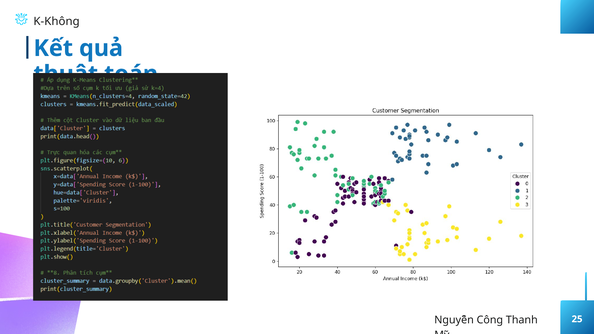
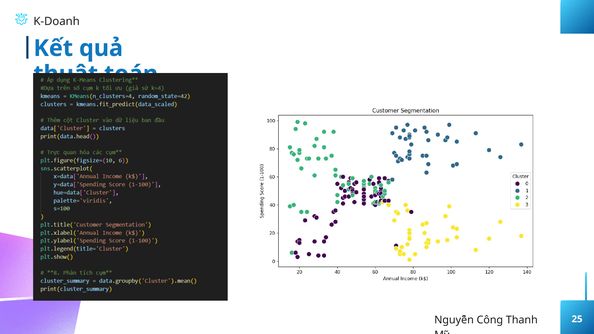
K-Không: K-Không -> K-Doanh (57, 21)
